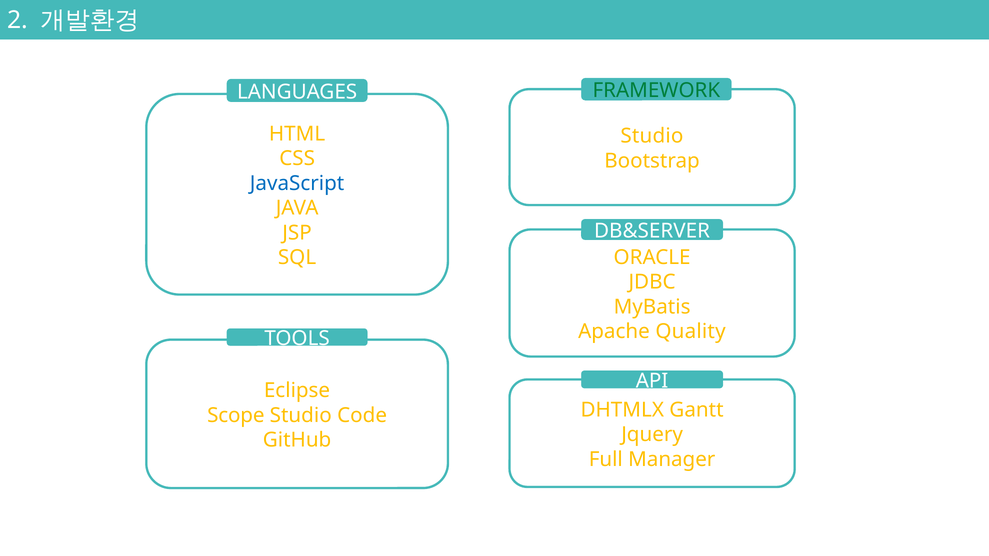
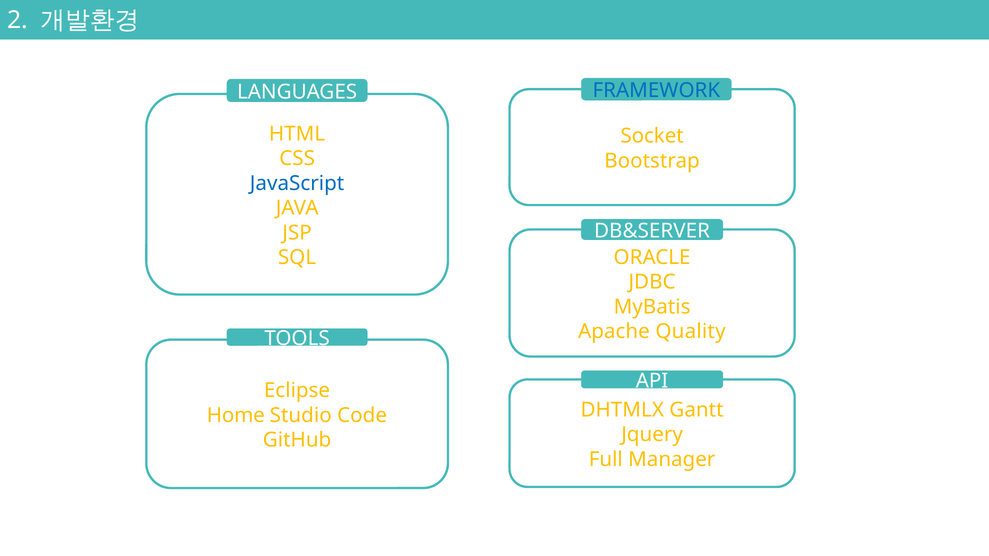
FRAMEWORK colour: green -> blue (656, 91)
Studio: Studio -> Socket (652, 136)
Scope: Scope -> Home (236, 416)
